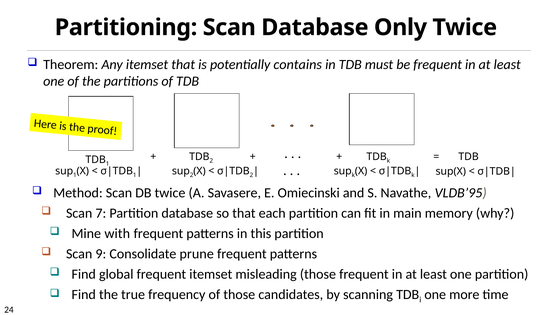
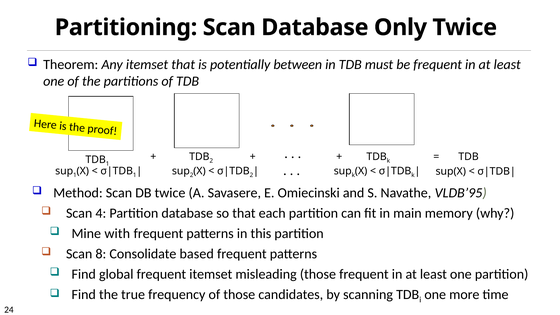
contains: contains -> between (298, 64)
7: 7 -> 4 (101, 213)
9: 9 -> 8 (101, 254)
prune: prune -> based (197, 254)
